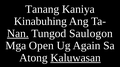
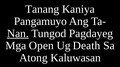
Kinabuhing: Kinabuhing -> Pangamuyo (40, 21)
Saulogon: Saulogon -> Pagdayeg (91, 34)
Again: Again -> Death (86, 46)
Kaluwasan underline: present -> none (76, 58)
